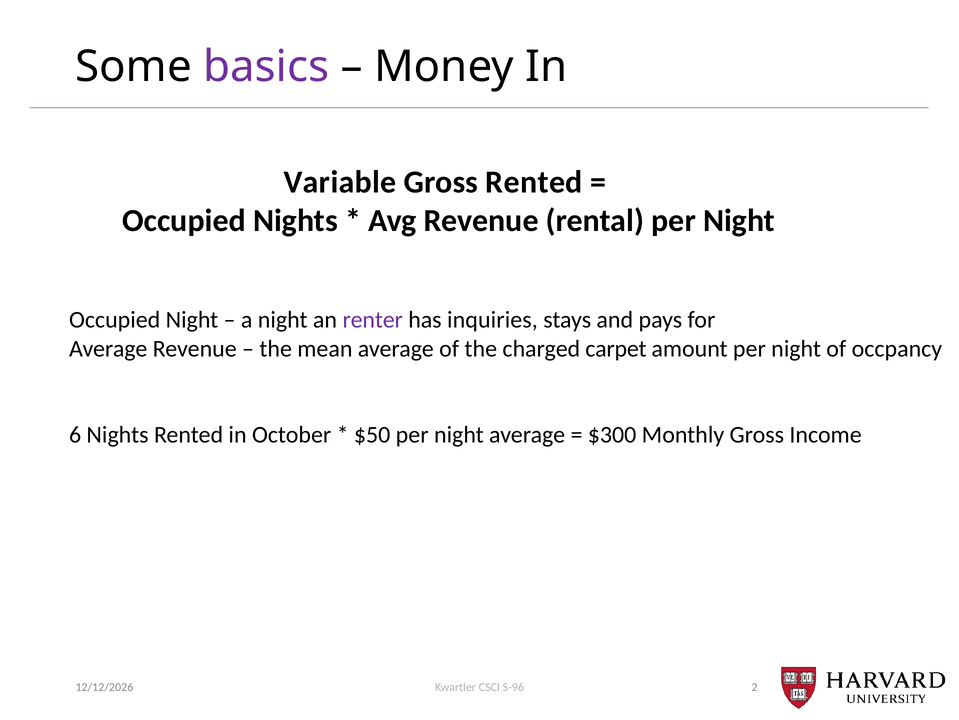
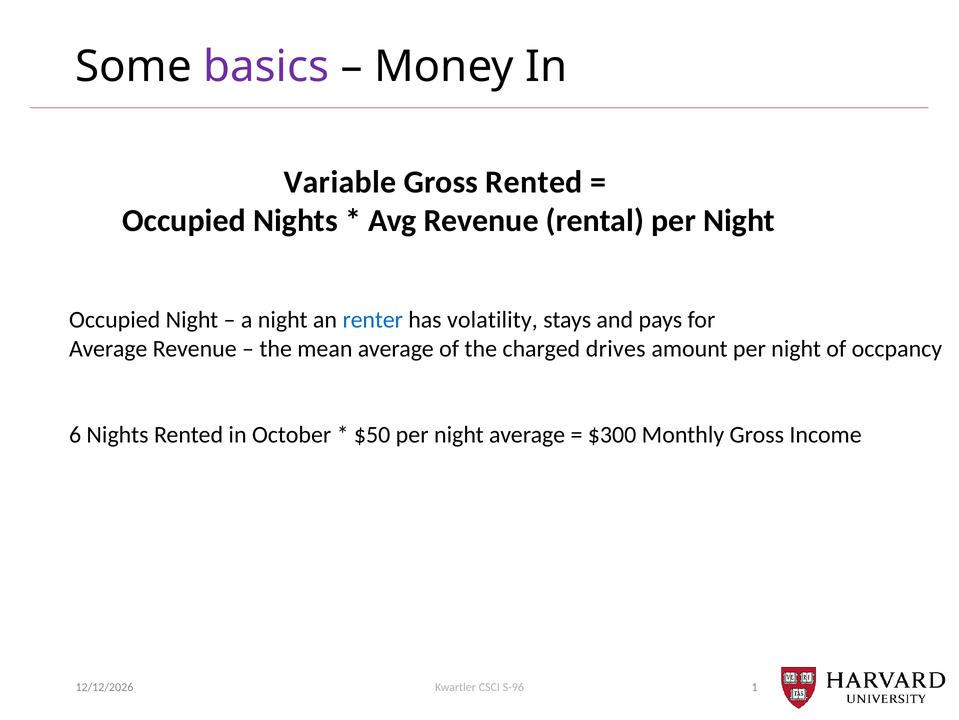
renter colour: purple -> blue (373, 319)
inquiries: inquiries -> volatility (492, 319)
carpet: carpet -> drives (616, 348)
2: 2 -> 1 (755, 687)
